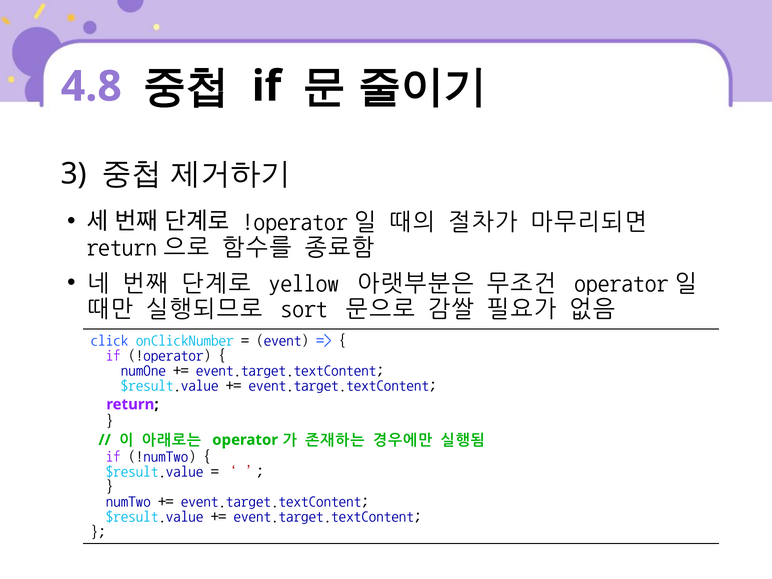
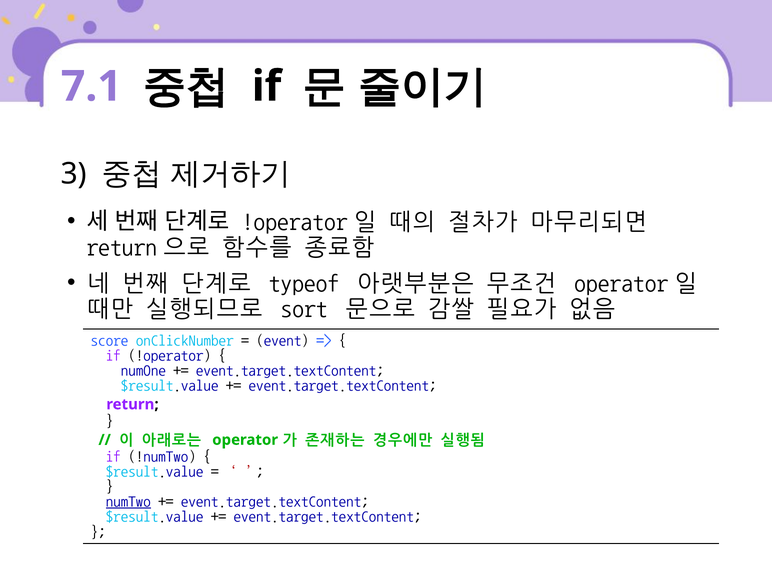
4.8: 4.8 -> 7.1 (91, 86)
yellow: yellow -> typeof (304, 283)
click: click -> score (110, 340)
numTwo underline: none -> present (128, 501)
